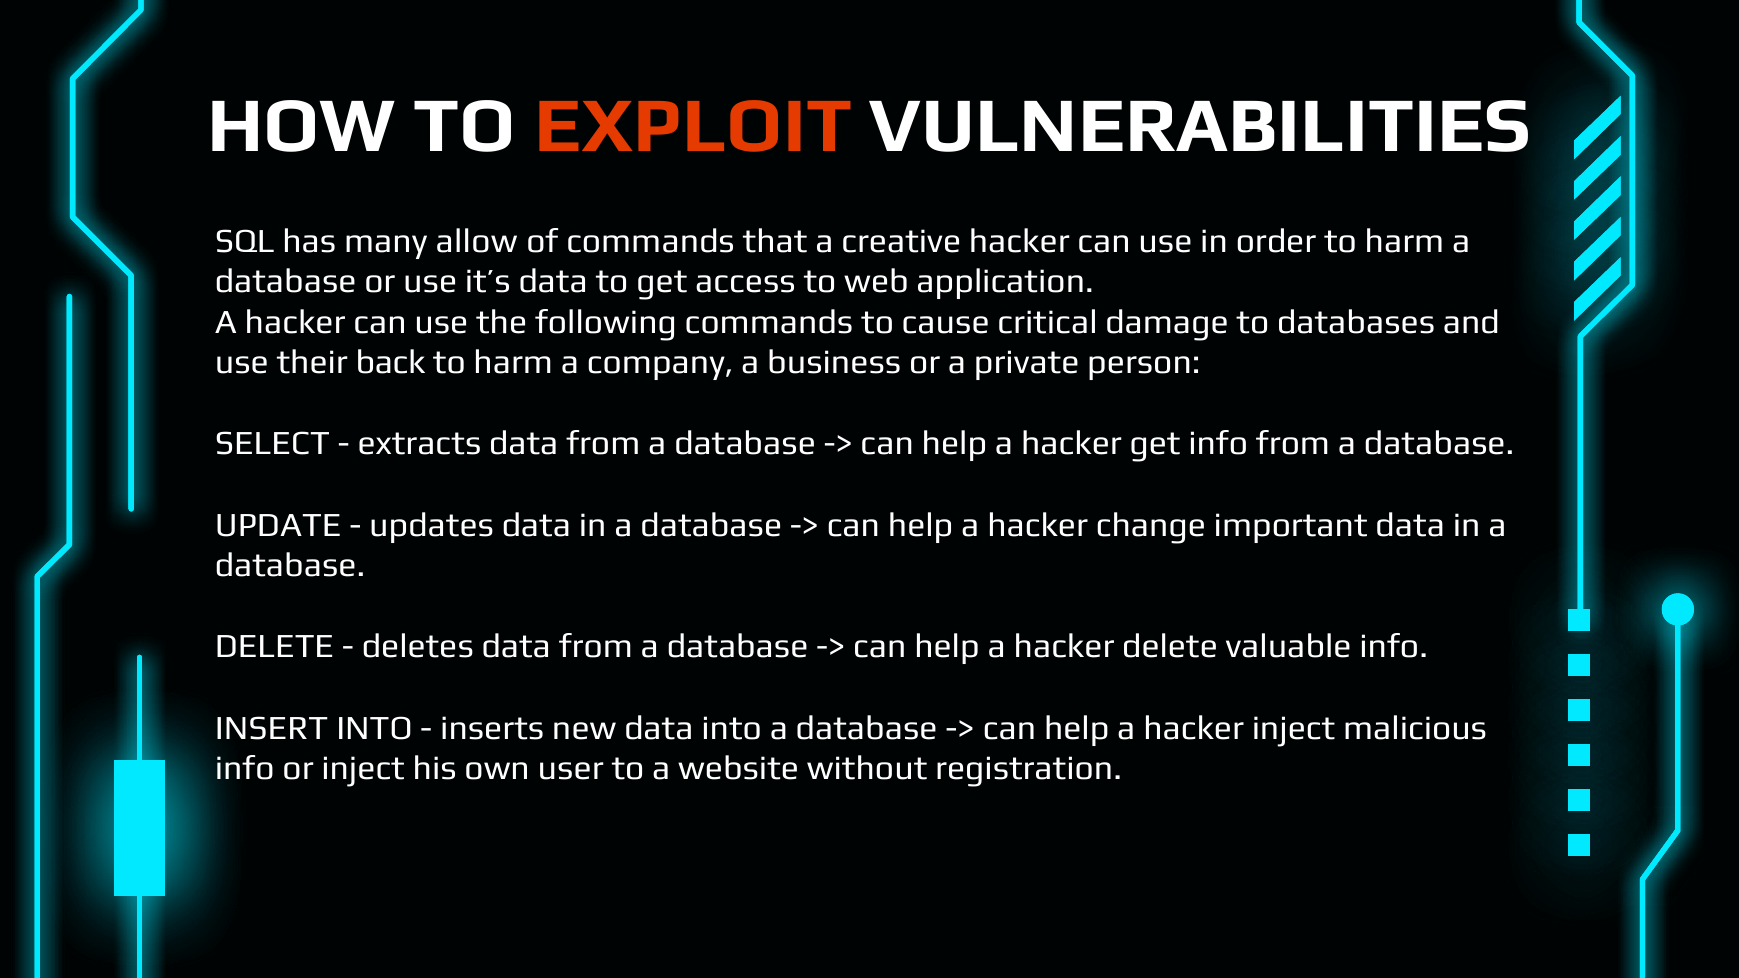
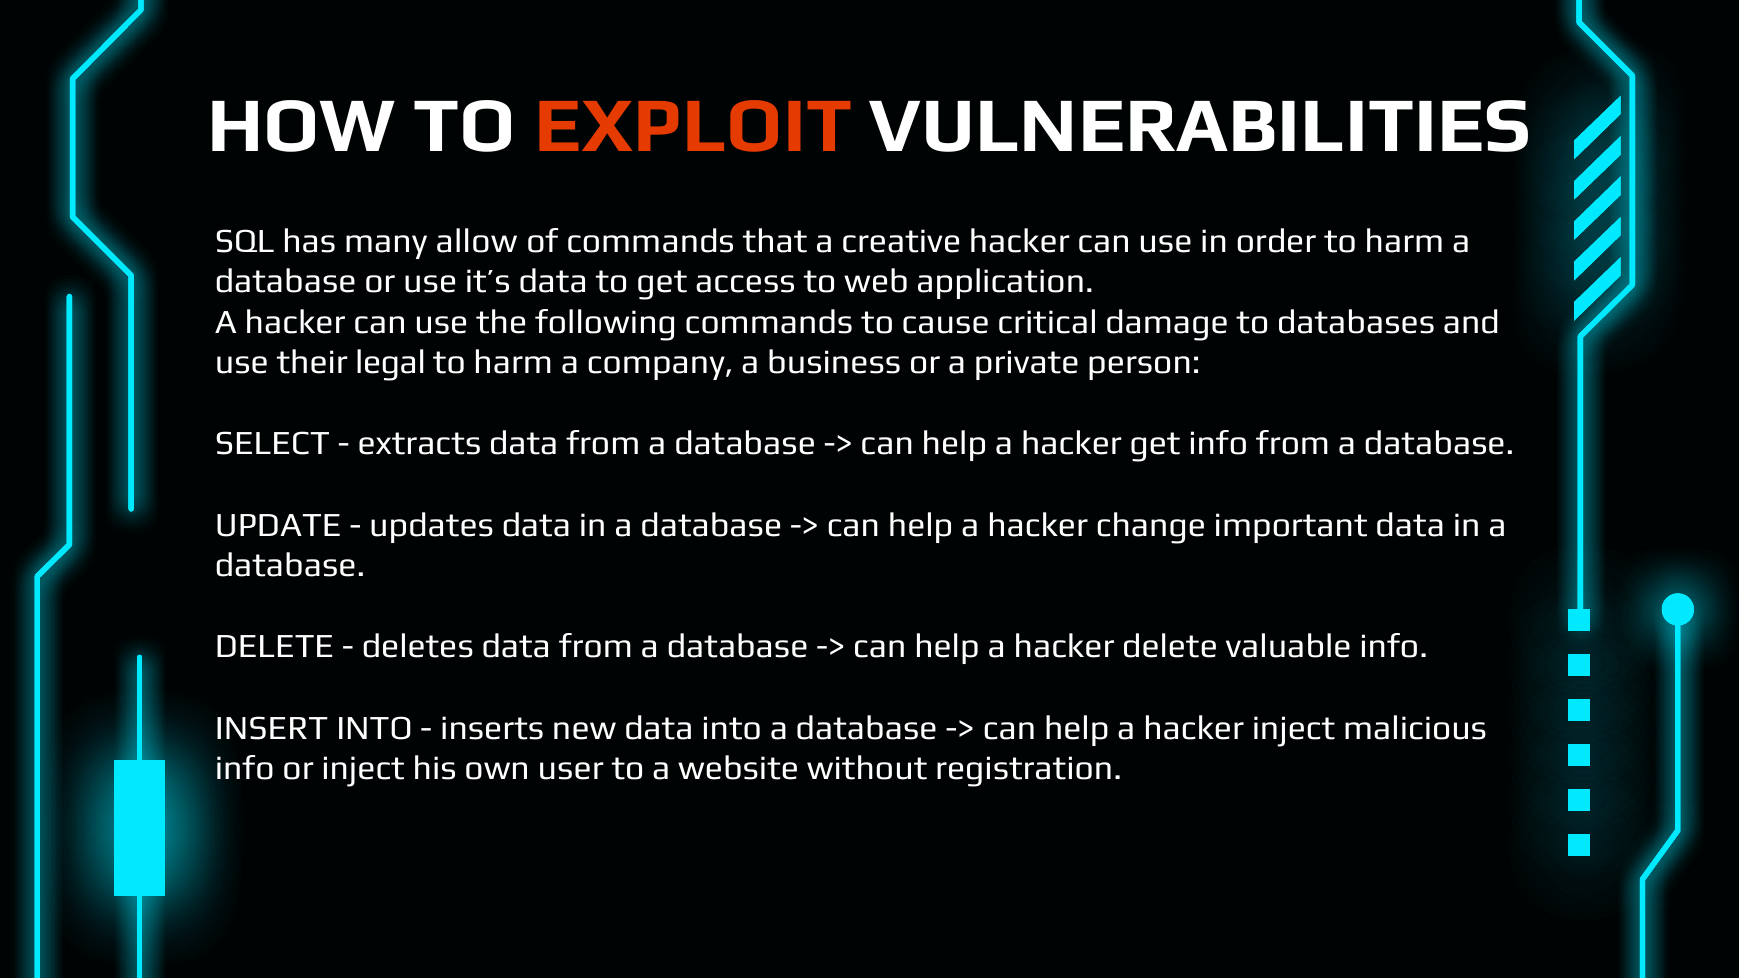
back: back -> legal (391, 363)
